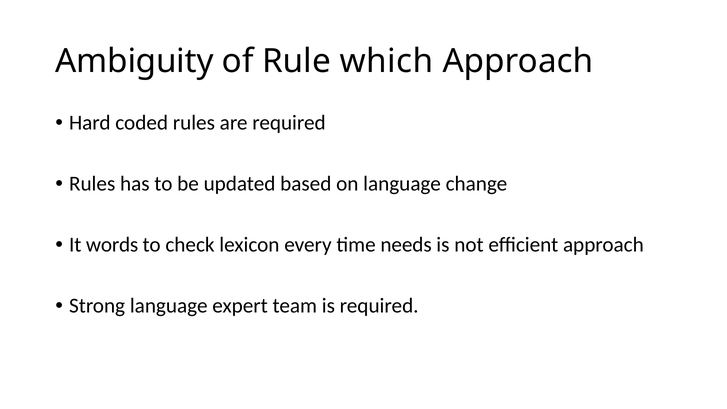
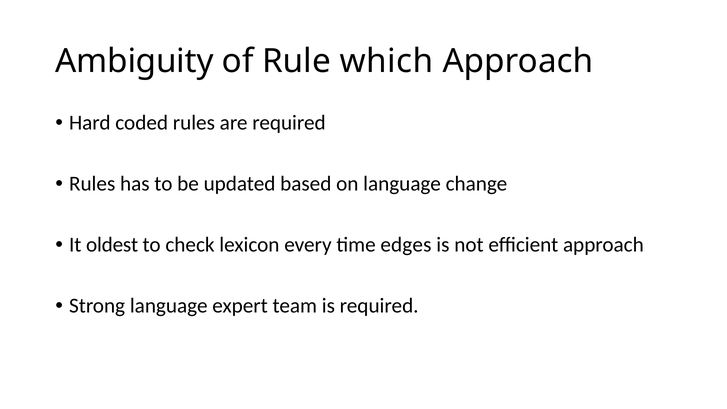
words: words -> oldest (112, 245)
needs: needs -> edges (406, 245)
